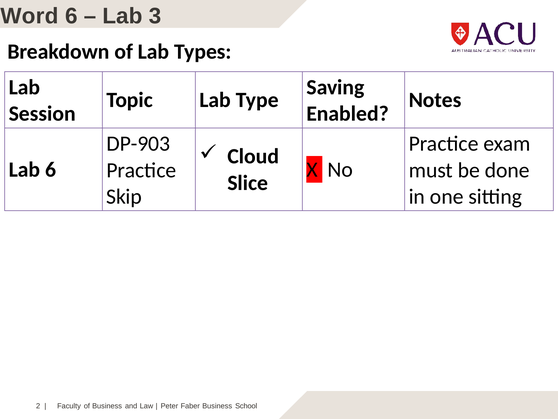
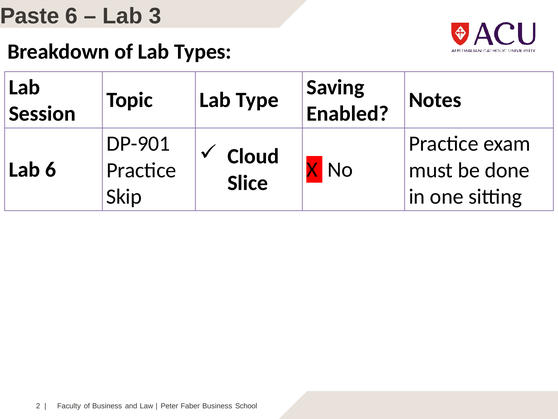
Word: Word -> Paste (30, 16)
DP-903: DP-903 -> DP-901 (138, 144)
